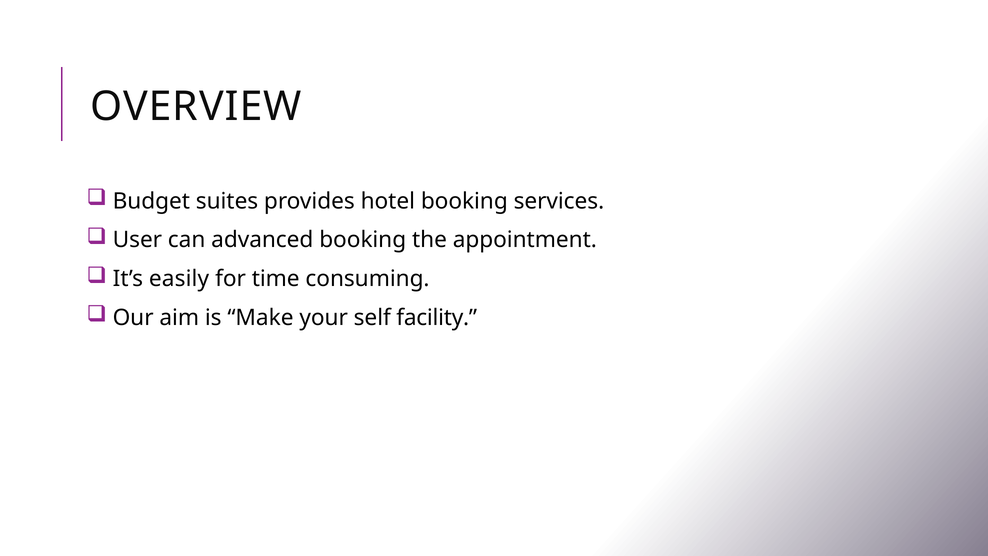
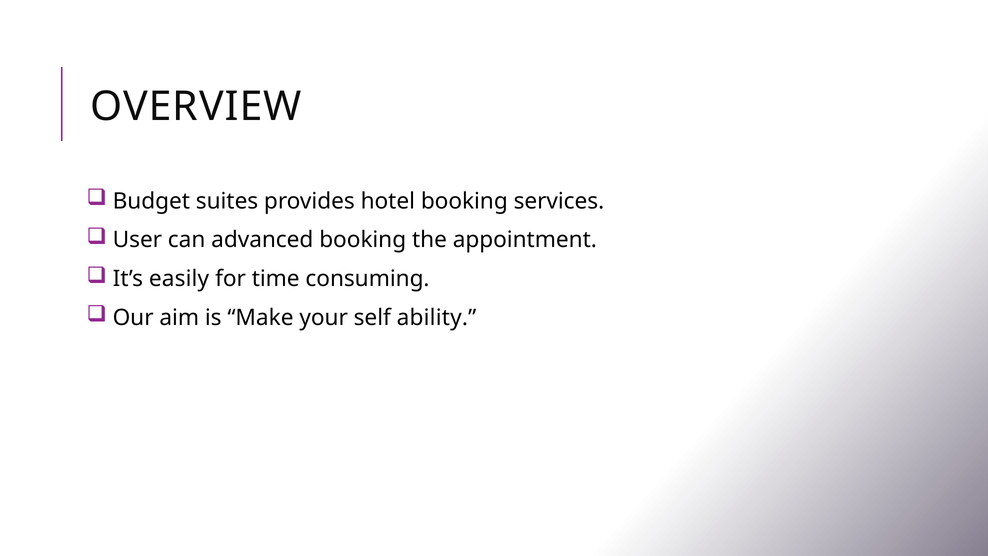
facility: facility -> ability (436, 318)
